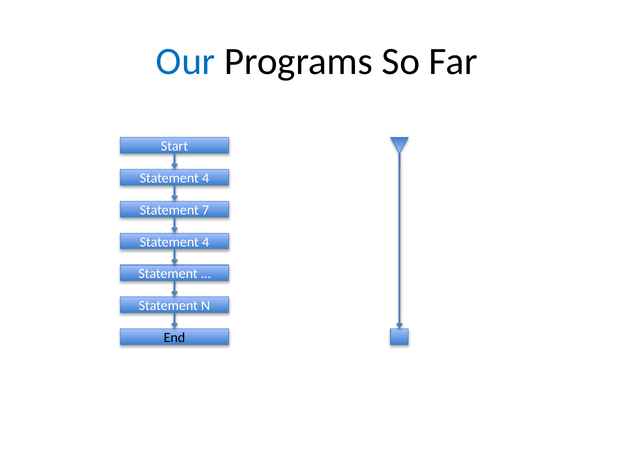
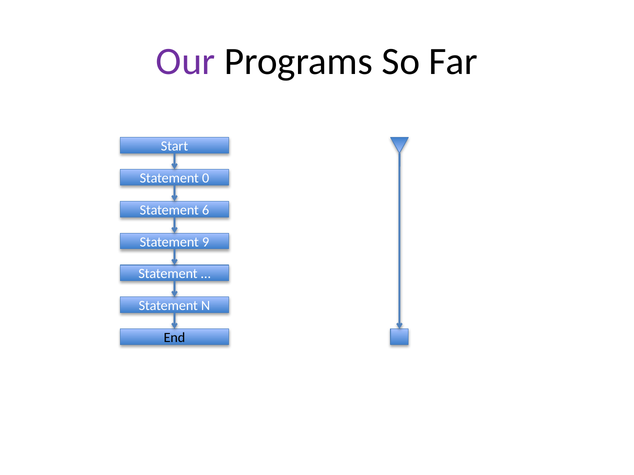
Our colour: blue -> purple (186, 61)
4: 4 -> 0 (206, 178)
7: 7 -> 6 (206, 210)
4: 4 -> 9 (206, 242)
